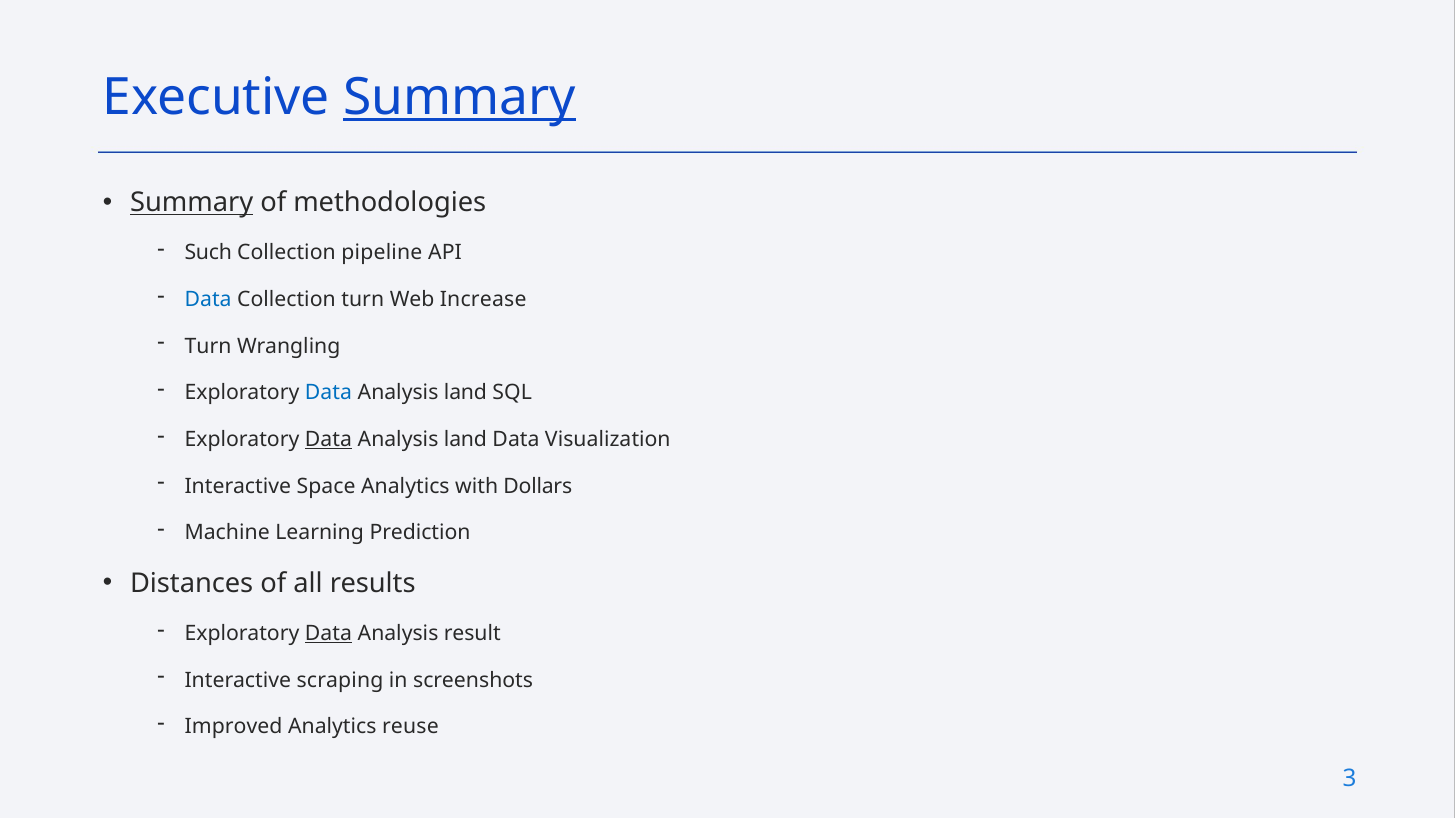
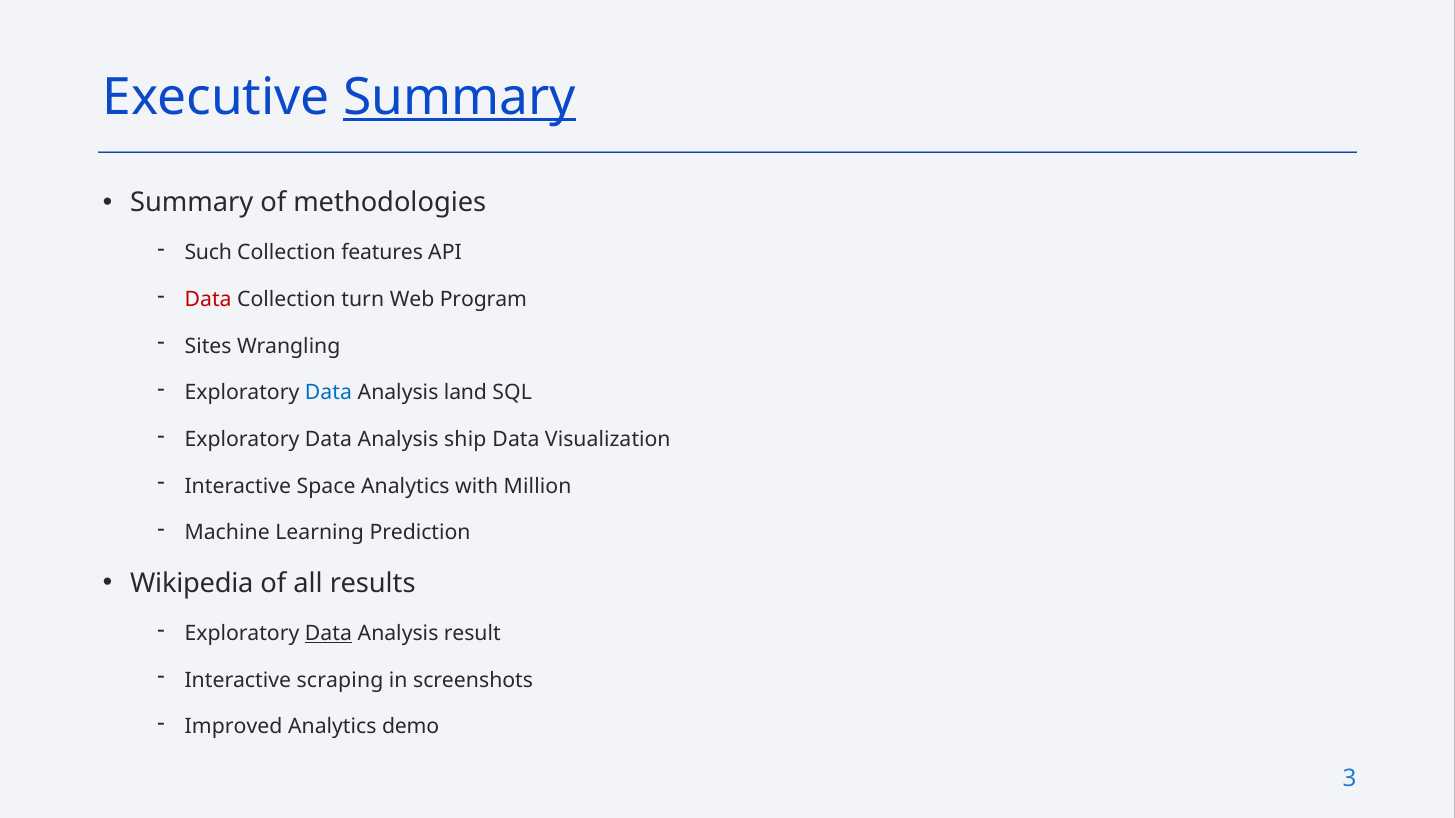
Summary underline: present -> none (192, 203)
pipeline: pipeline -> features (382, 253)
Data colour: blue -> red (208, 300)
Increase: Increase -> Program (483, 300)
Turn: Turn -> Sites (208, 346)
Data underline: present -> none (328, 440)
land: land -> ship (465, 440)
Dollars: Dollars -> Million (538, 486)
Distances: Distances -> Wikipedia (192, 584)
reuse: reuse -> demo (411, 727)
